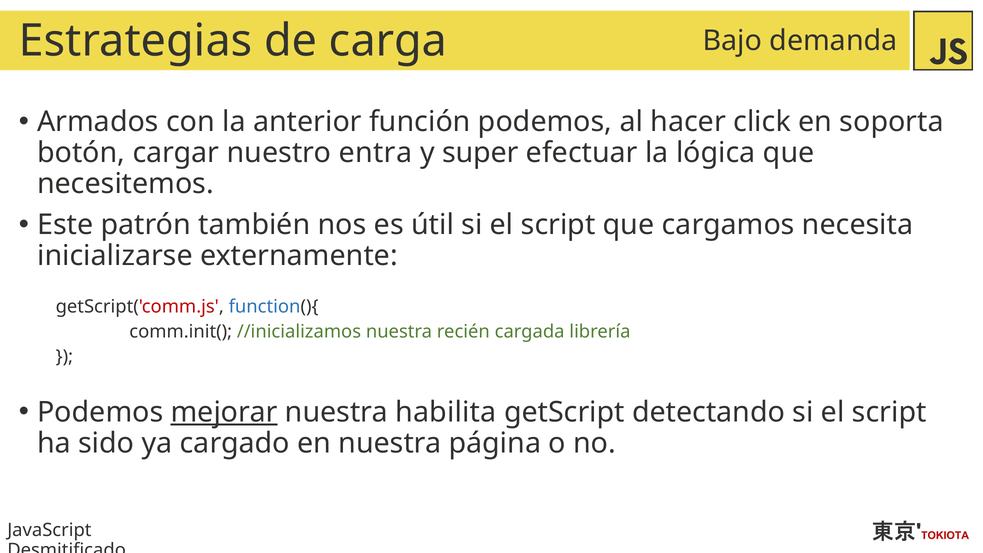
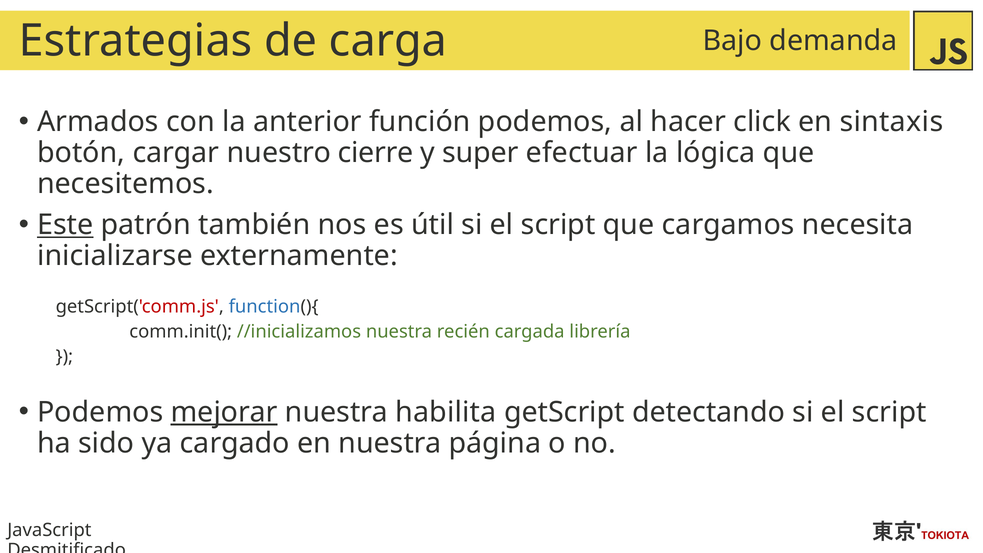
soporta: soporta -> sintaxis (891, 122)
entra: entra -> cierre (376, 153)
Este underline: none -> present (65, 225)
